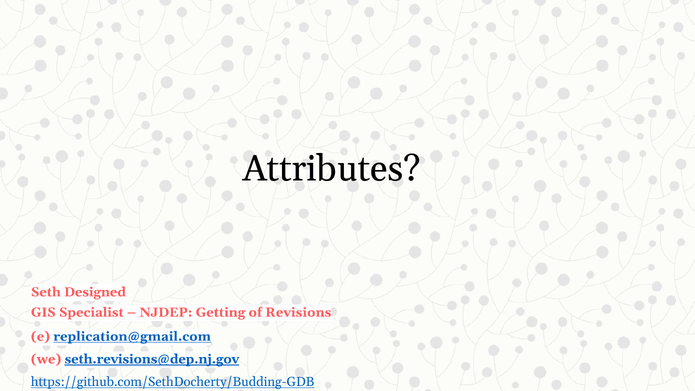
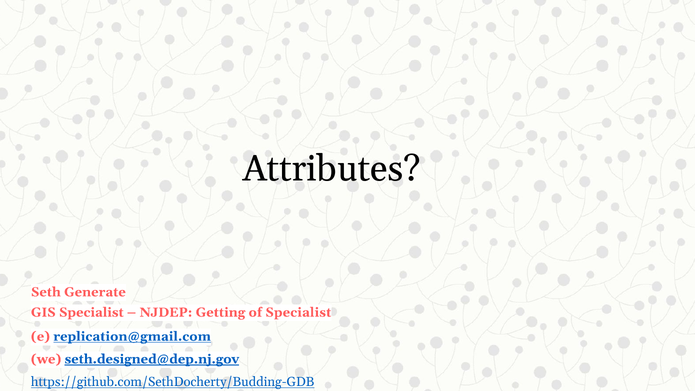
Designed: Designed -> Generate (95, 292)
of Revisions: Revisions -> Specialist (298, 312)
seth.revisions@dep.nj.gov: seth.revisions@dep.nj.gov -> seth.designed@dep.nj.gov (152, 359)
